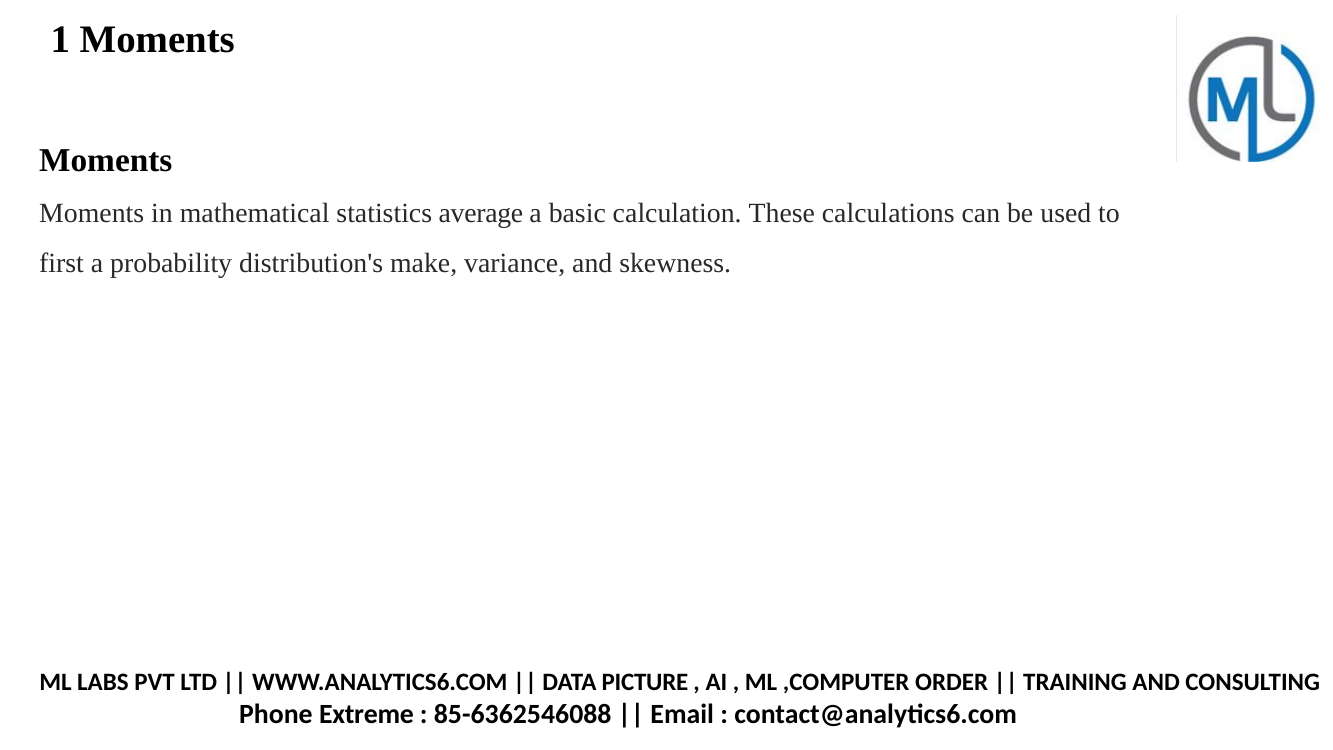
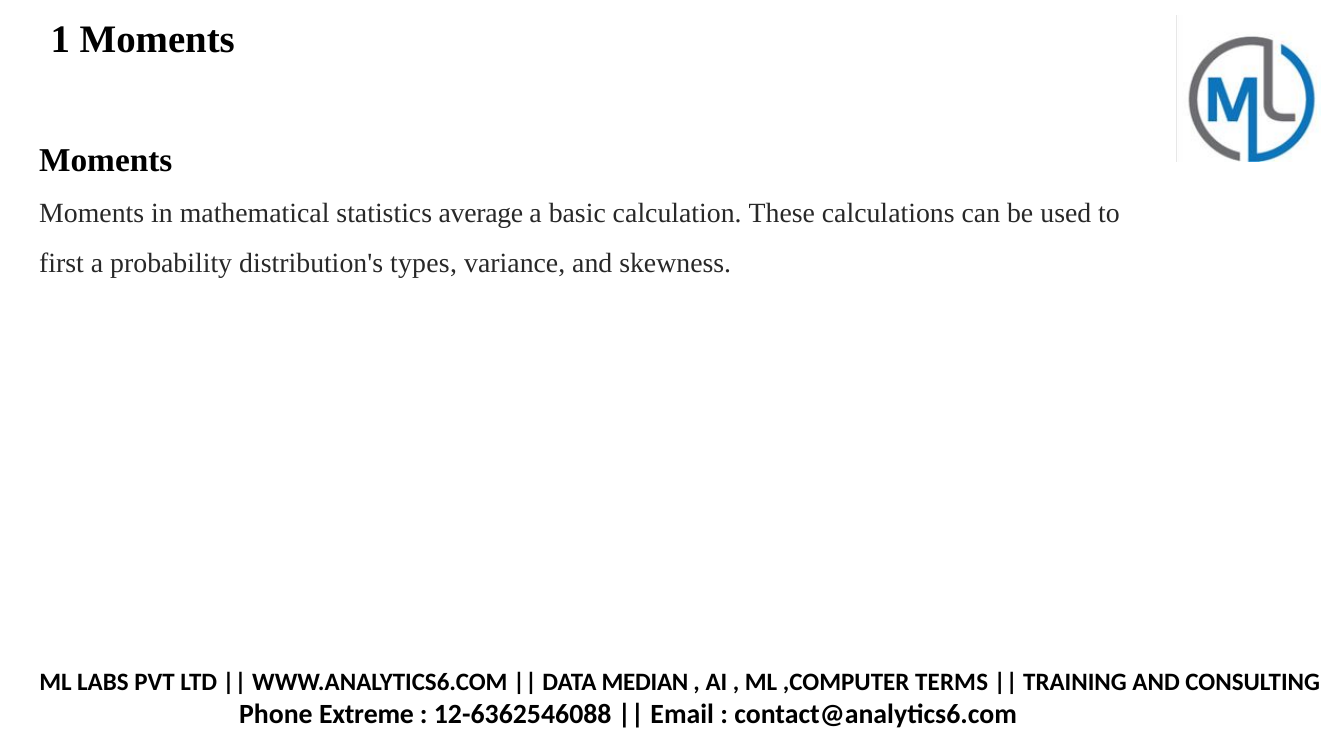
make: make -> types (424, 264)
PICTURE: PICTURE -> MEDIAN (645, 682)
ORDER: ORDER -> TERMS (952, 682)
85-6362546088: 85-6362546088 -> 12-6362546088 (523, 714)
